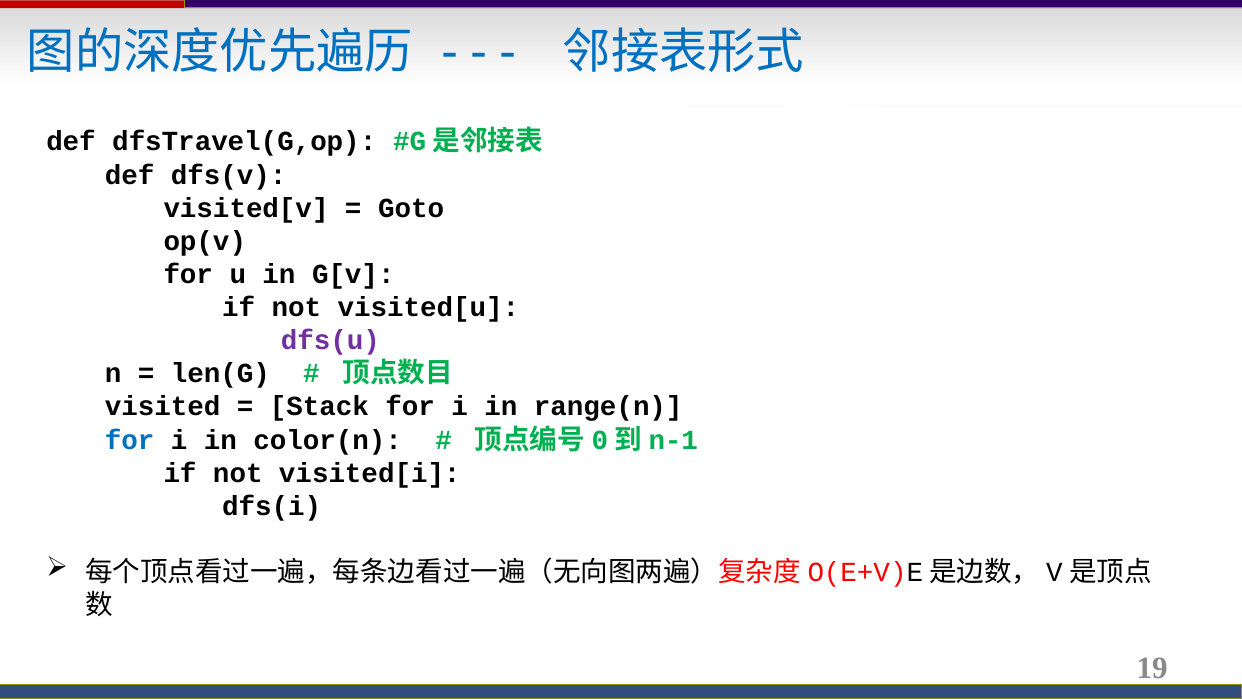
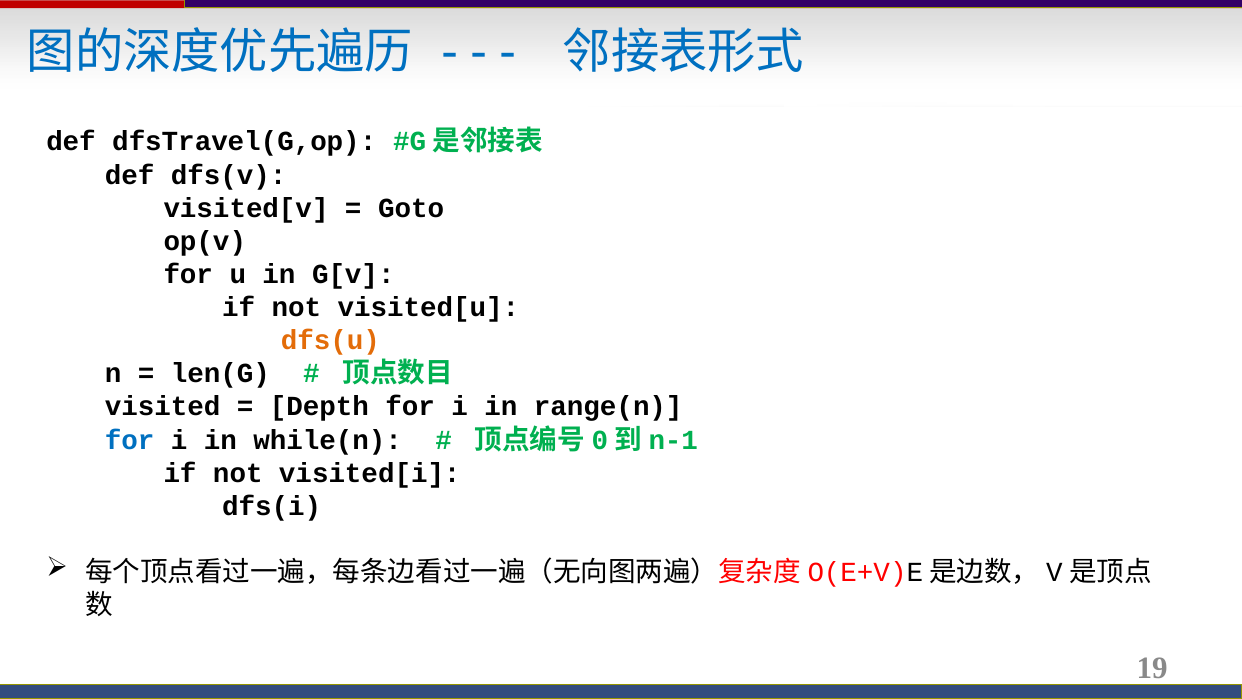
dfs(u colour: purple -> orange (330, 340)
Stack: Stack -> Depth (319, 407)
color(n: color(n -> while(n (328, 440)
